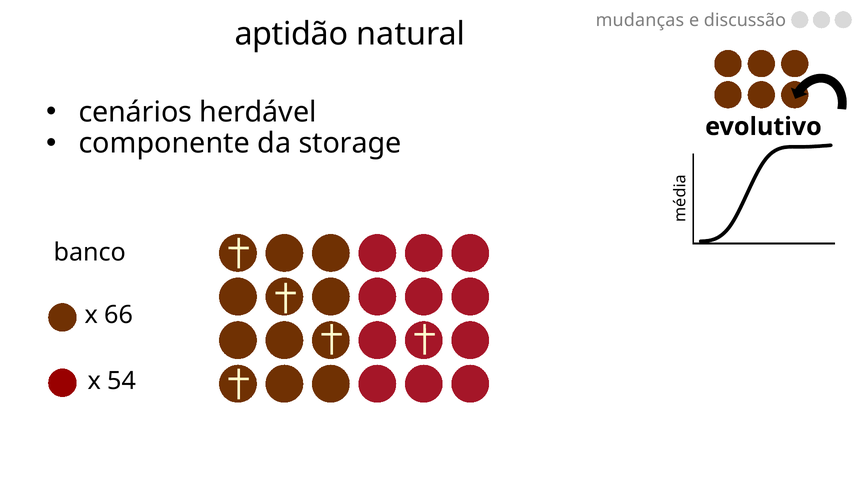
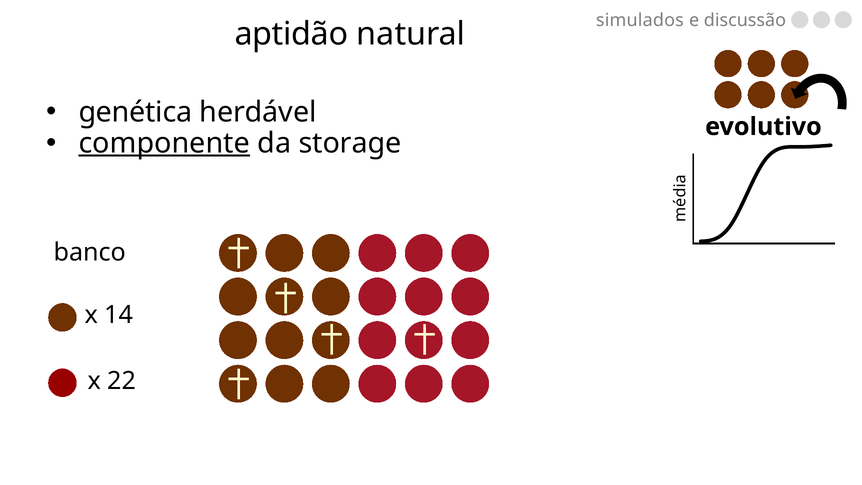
mudanças: mudanças -> simulados (640, 20)
cenários: cenários -> genética (135, 112)
componente underline: none -> present (164, 143)
66: 66 -> 14 (119, 315)
54: 54 -> 22 (122, 381)
